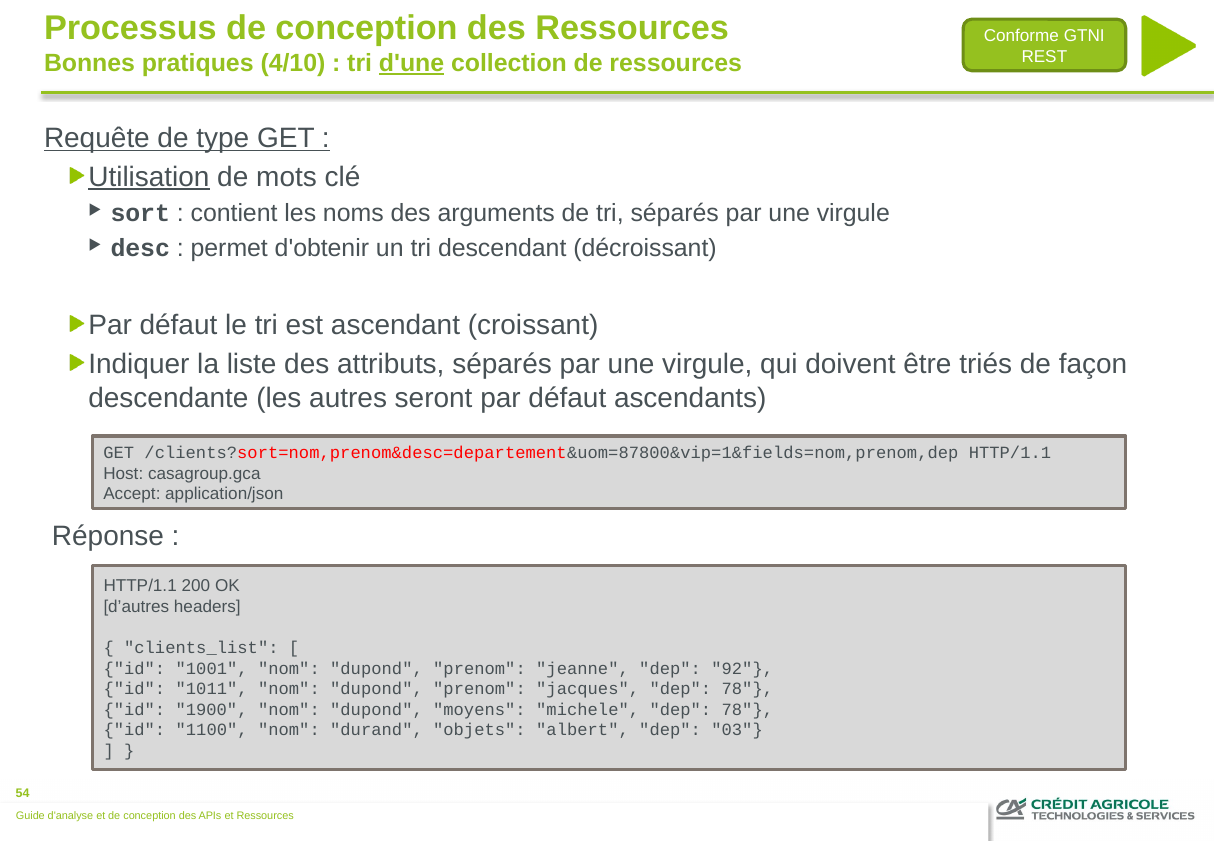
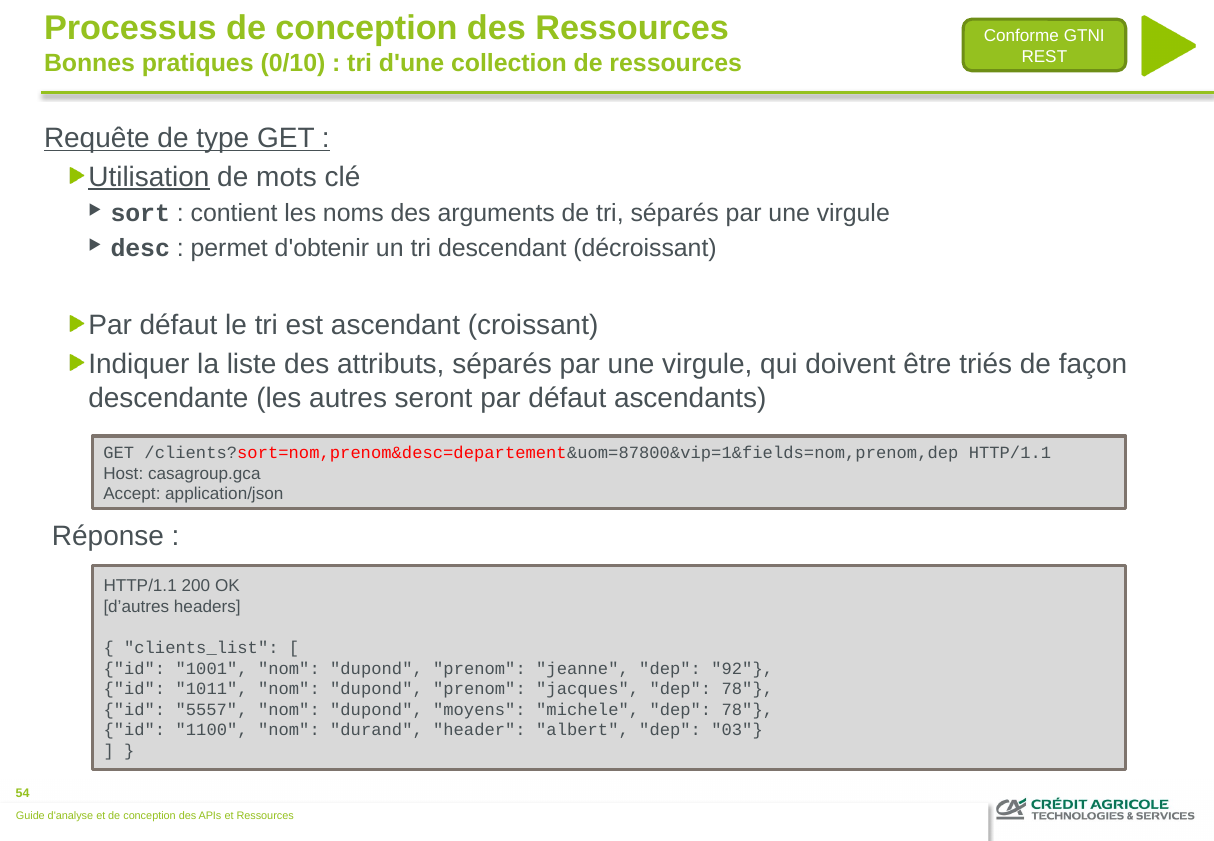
4/10: 4/10 -> 0/10 (293, 63)
d'une underline: present -> none (412, 63)
1900: 1900 -> 5557 (212, 709)
objets: objets -> header (479, 730)
